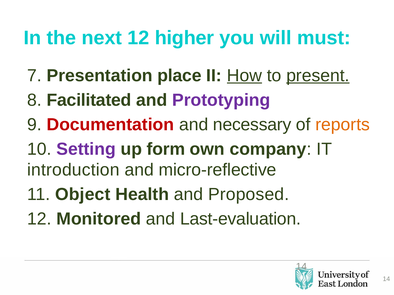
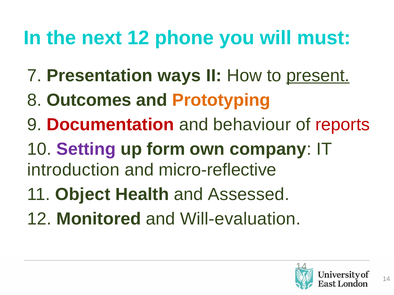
higher: higher -> phone (184, 38)
place: place -> ways (179, 76)
How underline: present -> none (244, 76)
Facilitated: Facilitated -> Outcomes (89, 100)
Prototyping colour: purple -> orange (221, 100)
necessary: necessary -> behaviour (252, 125)
reports colour: orange -> red (343, 125)
Proposed: Proposed -> Assessed (249, 195)
Last-evaluation: Last-evaluation -> Will-evaluation (240, 219)
